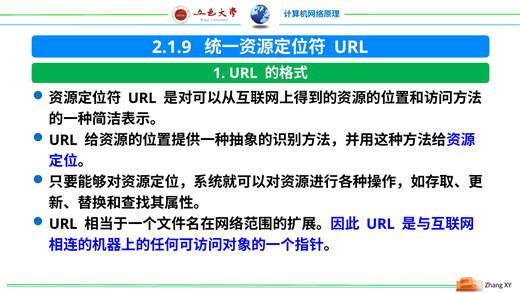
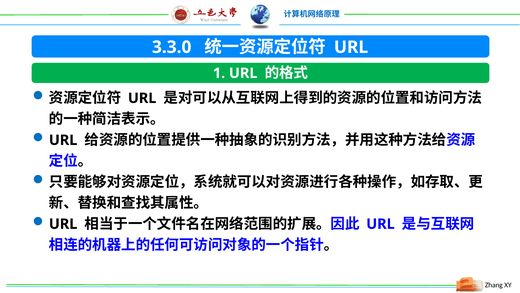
2.1.9: 2.1.9 -> 3.3.0 (172, 47)
